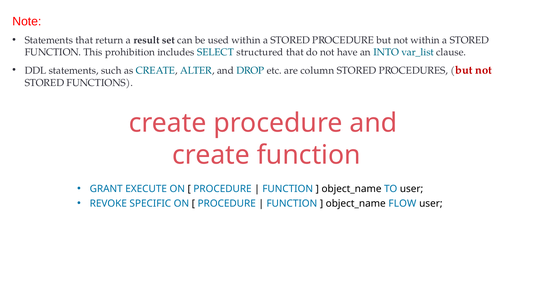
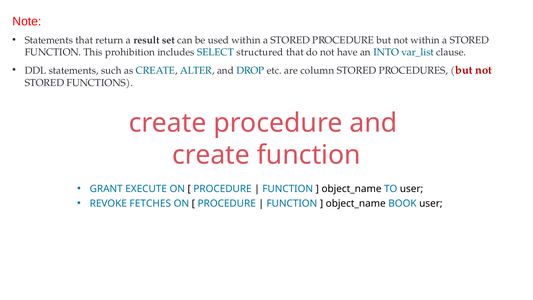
SPECIFIC: SPECIFIC -> FETCHES (150, 203)
FLOW: FLOW -> BOOK (402, 203)
